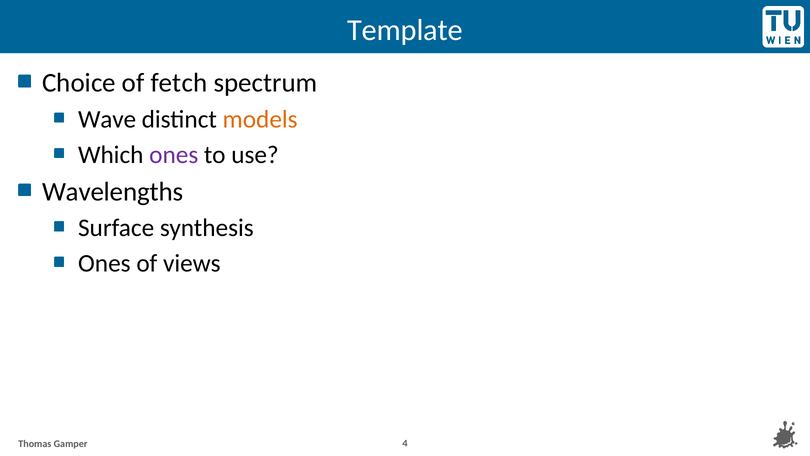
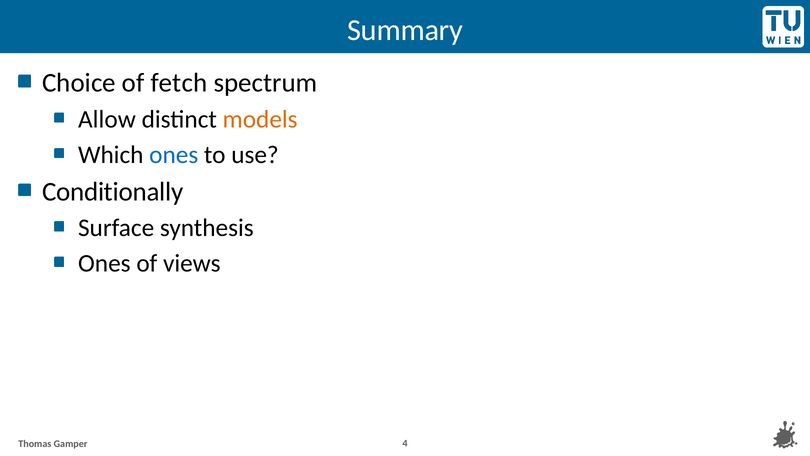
Template: Template -> Summary (405, 30)
Wave: Wave -> Allow (107, 119)
ones colour: purple -> blue (174, 155)
Wavelengths: Wavelengths -> Conditionally (113, 192)
